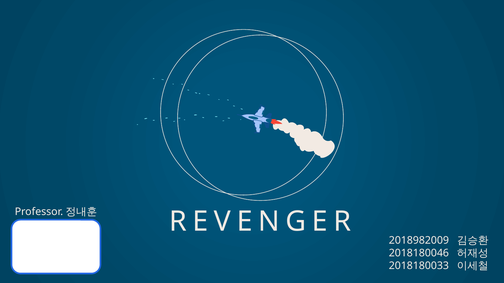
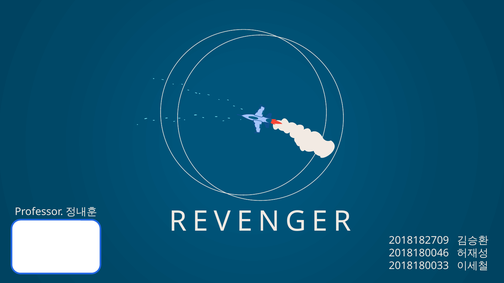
2018982009: 2018982009 -> 2018182709 (419, 241)
